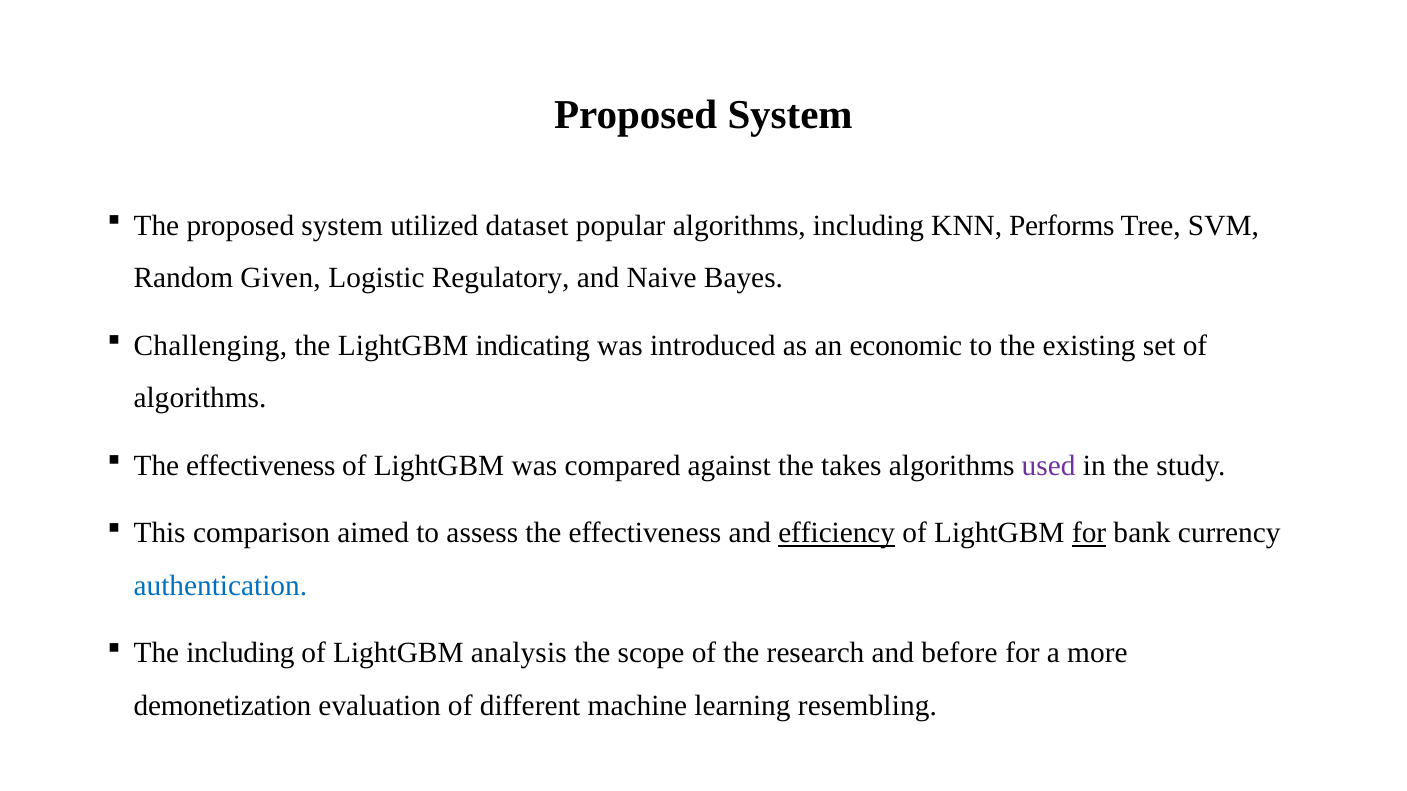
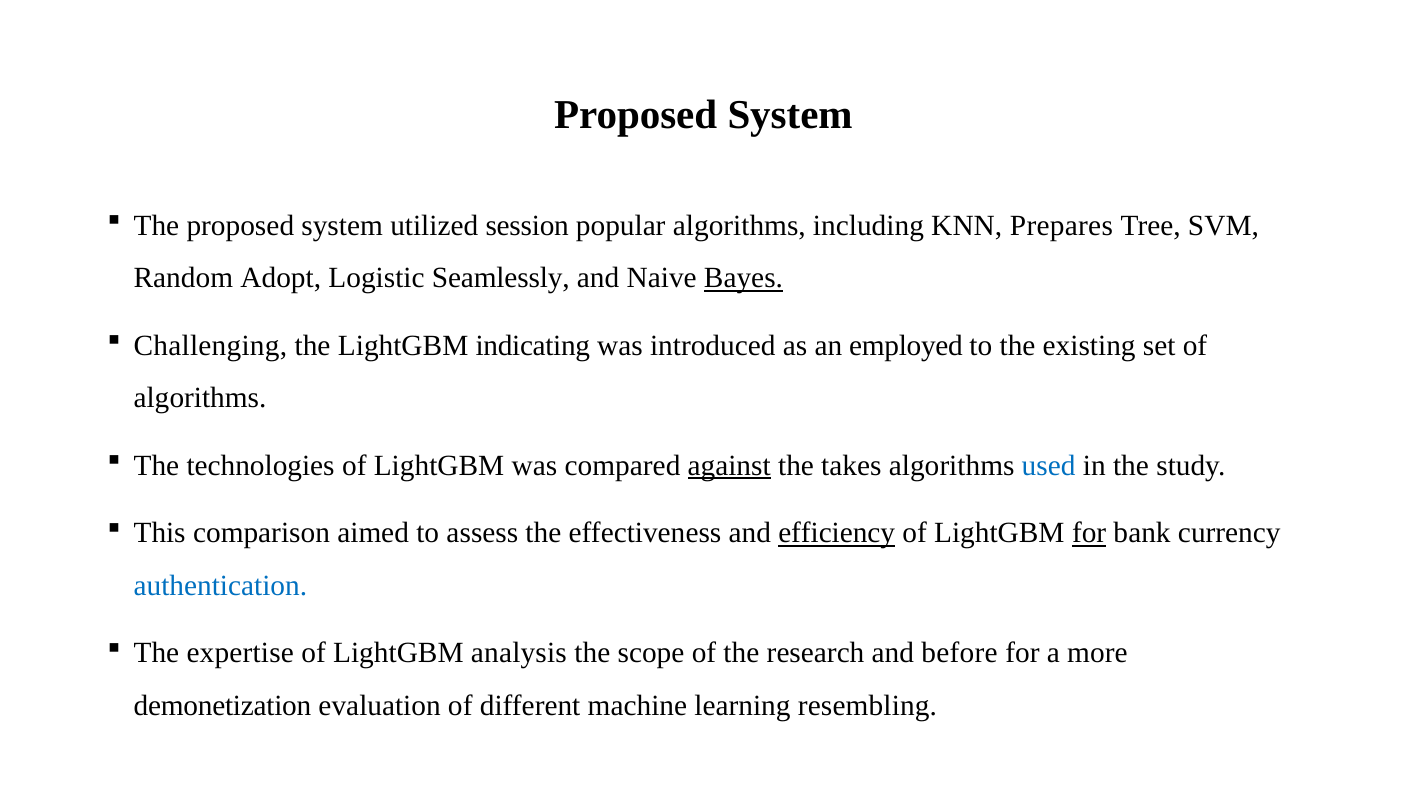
dataset: dataset -> session (527, 226)
Performs: Performs -> Prepares (1061, 226)
Given: Given -> Adopt (281, 278)
Regulatory: Regulatory -> Seamlessly (501, 278)
Bayes underline: none -> present (744, 278)
economic: economic -> employed (906, 346)
effectiveness: effectiveness -> technologies (261, 466)
against underline: none -> present (729, 466)
used colour: purple -> blue (1049, 466)
The including: including -> expertise (240, 654)
